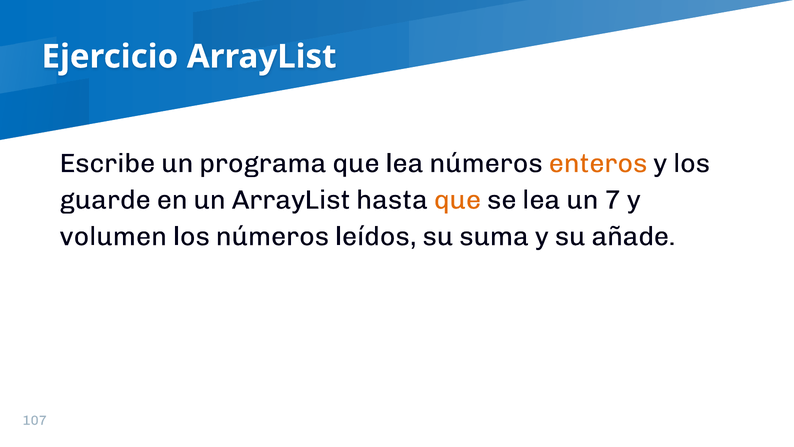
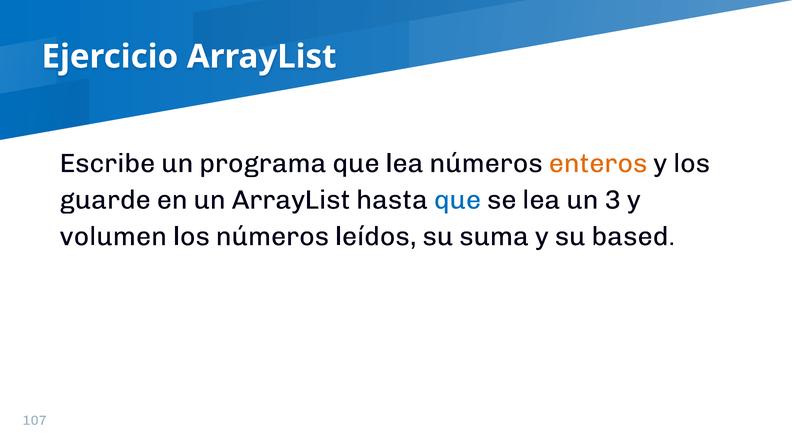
que colour: orange -> blue (457, 200)
7: 7 -> 3 (613, 200)
añade: añade -> based (633, 236)
